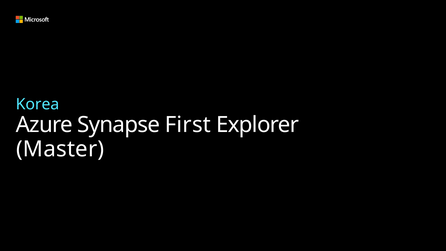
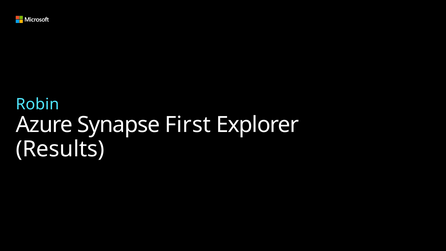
Korea: Korea -> Robin (37, 104)
Master: Master -> Results (60, 149)
